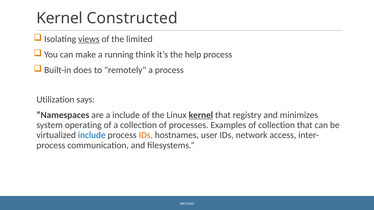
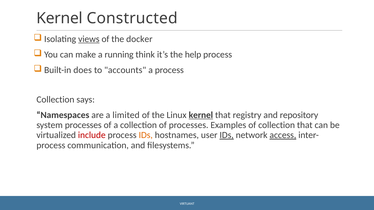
limited: limited -> docker (139, 39)
remotely: remotely -> accounts (125, 70)
Utilization: Utilization -> Collection (55, 100)
a include: include -> limited (126, 115)
minimizes: minimizes -> repository (299, 115)
system operating: operating -> processes (83, 125)
include colour: blue -> red (92, 135)
IDs underline: none -> present (227, 135)
access underline: none -> present (283, 135)
